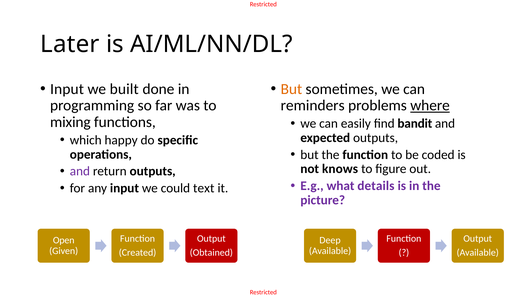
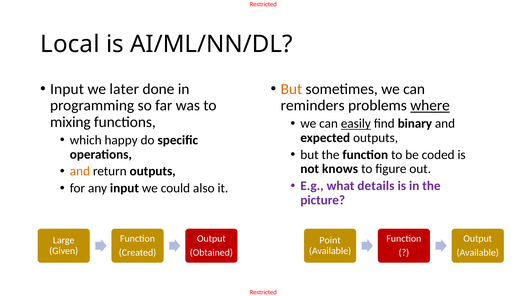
Later: Later -> Local (70, 44)
built: built -> later (124, 89)
easily underline: none -> present (356, 124)
bandit: bandit -> binary (415, 124)
and colour: purple -> orange (80, 172)
text: text -> also (204, 189)
Open: Open -> Large (64, 241)
Deep: Deep -> Point (330, 241)
